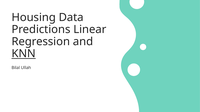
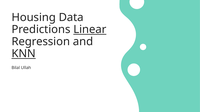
Linear underline: none -> present (90, 30)
